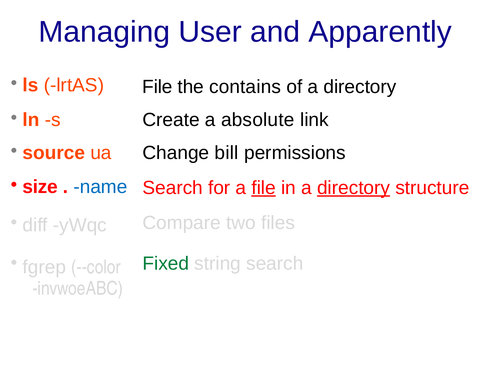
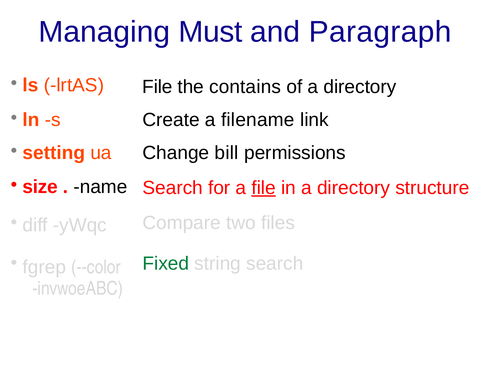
User: User -> Must (210, 32)
Apparently: Apparently -> Paragraph (380, 32)
absolute: absolute -> filename (258, 120)
source: source -> setting (54, 153)
name colour: blue -> black (100, 187)
directory underline: present -> none (354, 188)
